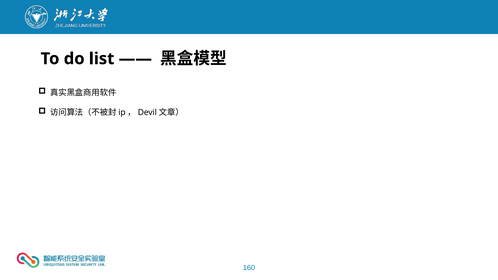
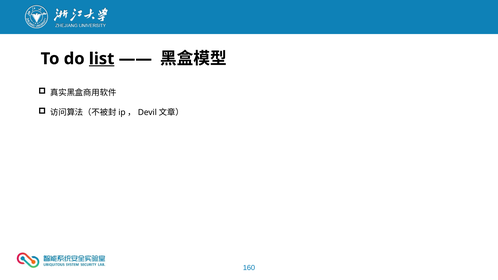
list underline: none -> present (102, 59)
